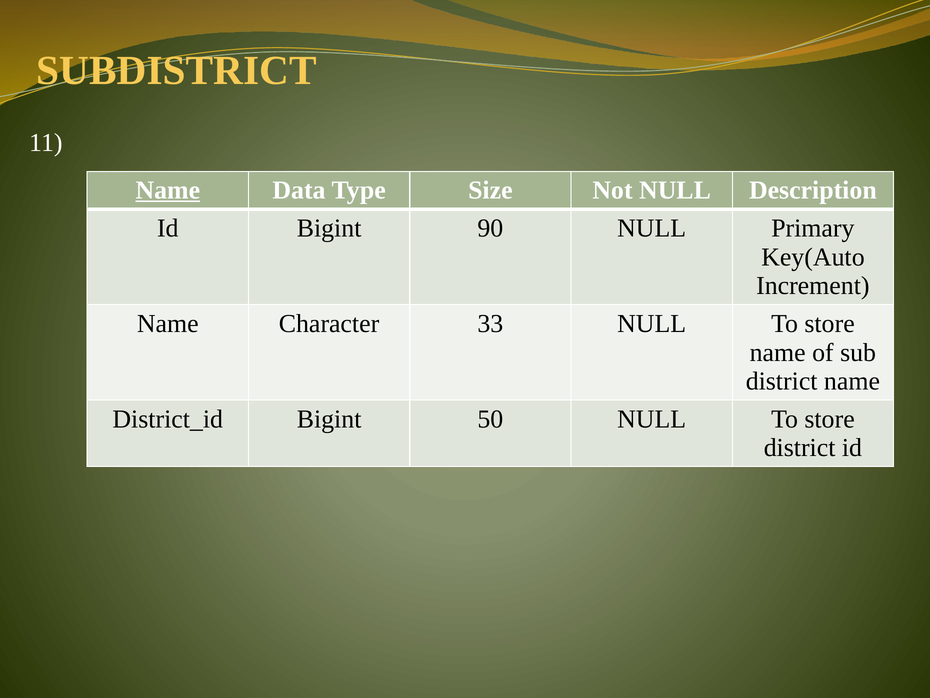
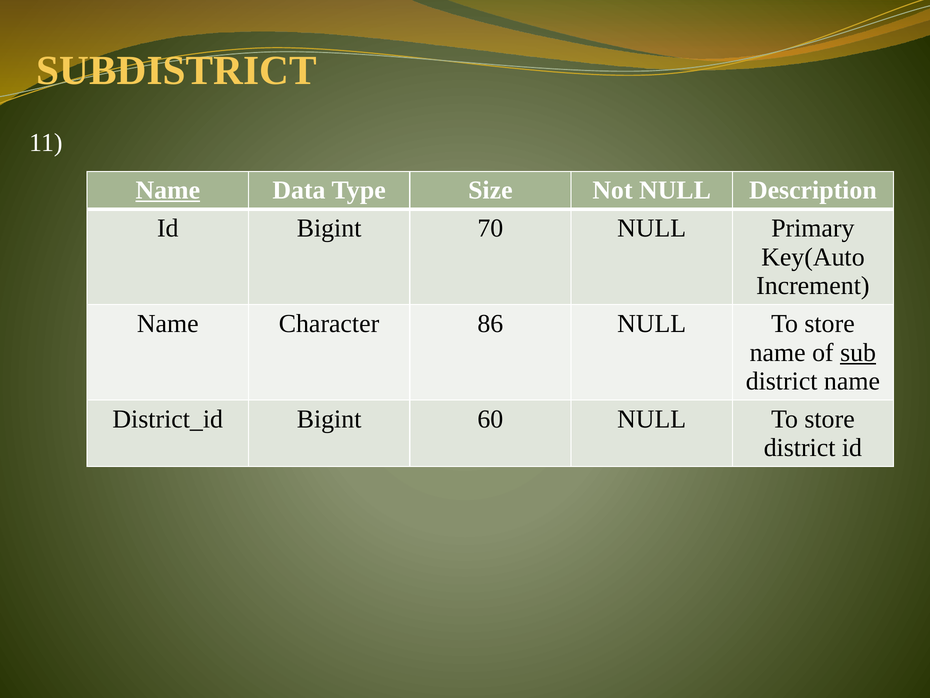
90: 90 -> 70 (490, 228)
33: 33 -> 86 (490, 324)
sub underline: none -> present (858, 352)
50: 50 -> 60 (490, 419)
